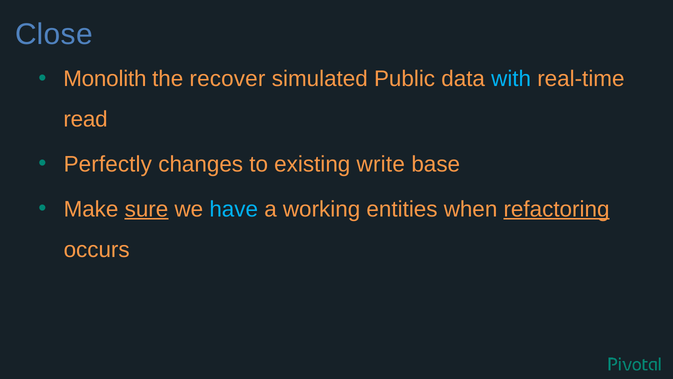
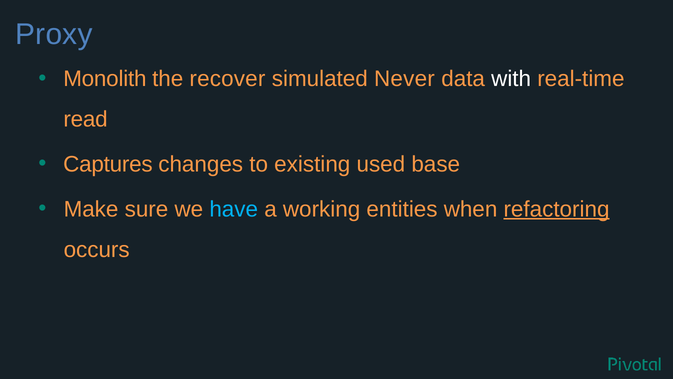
Close: Close -> Proxy (54, 34)
Public: Public -> Never (404, 79)
with colour: light blue -> white (511, 79)
Perfectly: Perfectly -> Captures (108, 164)
write: write -> used (381, 164)
sure underline: present -> none (146, 209)
